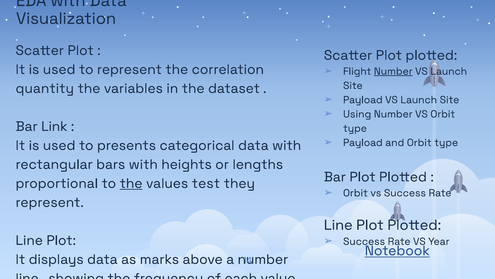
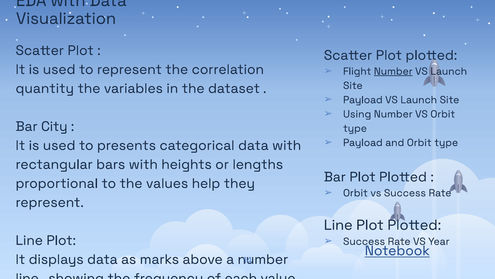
Link: Link -> City (54, 126)
the underline: present -> none (131, 183)
test: test -> help (206, 183)
